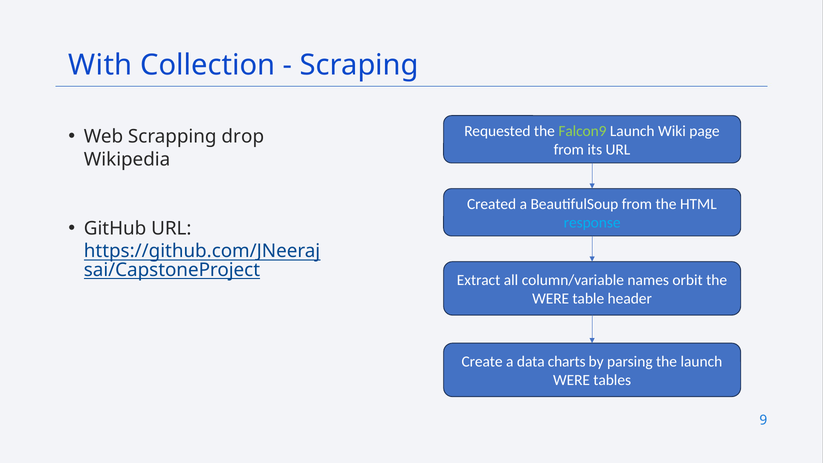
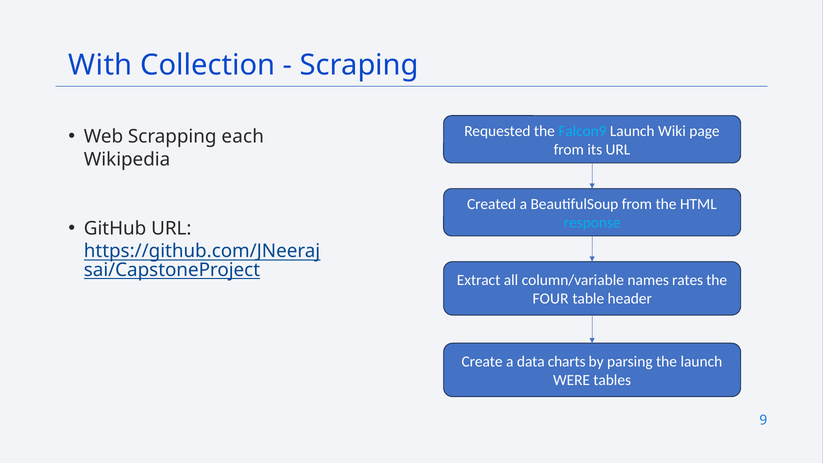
Falcon9 colour: light green -> light blue (582, 131)
drop: drop -> each (243, 137)
orbit: orbit -> rates (688, 280)
WERE: WERE -> FOUR (551, 299)
